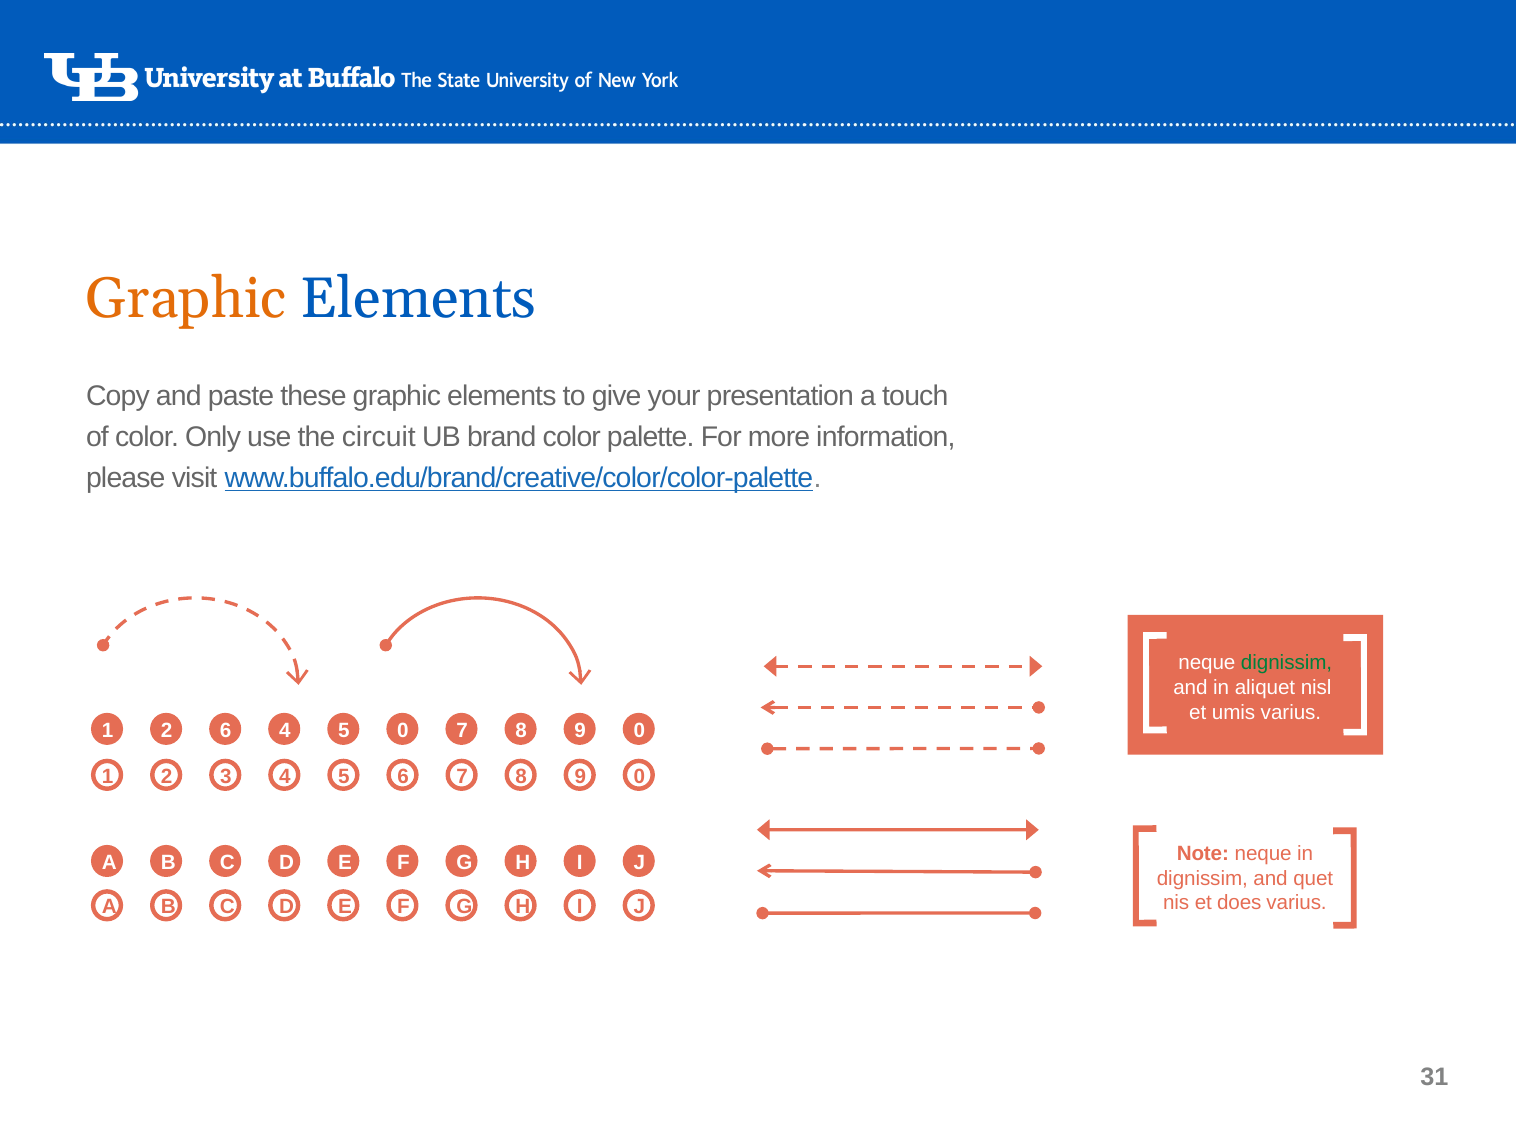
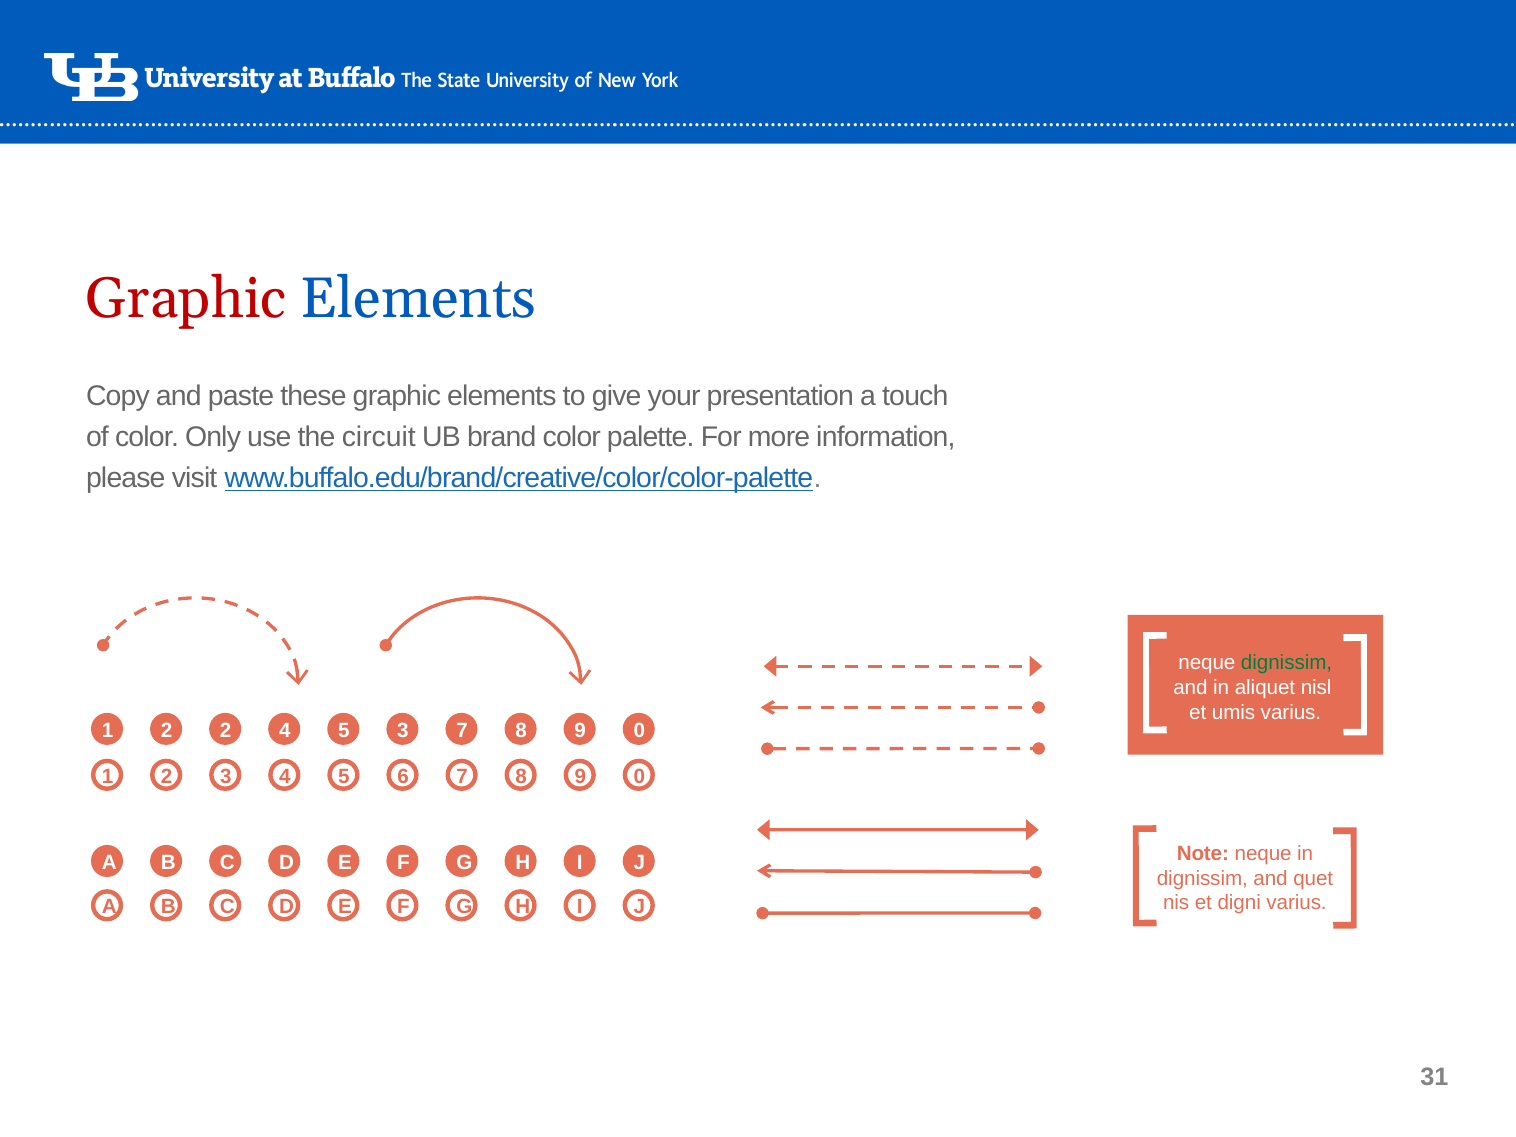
Graphic colour: orange -> red (186, 299)
2 6: 6 -> 2 (226, 730)
5 0: 0 -> 3 (403, 730)
does: does -> digni (1239, 903)
